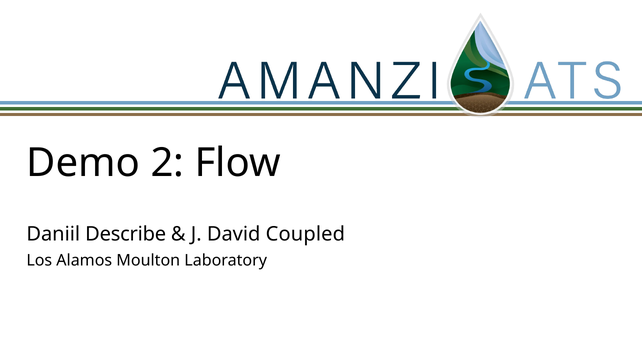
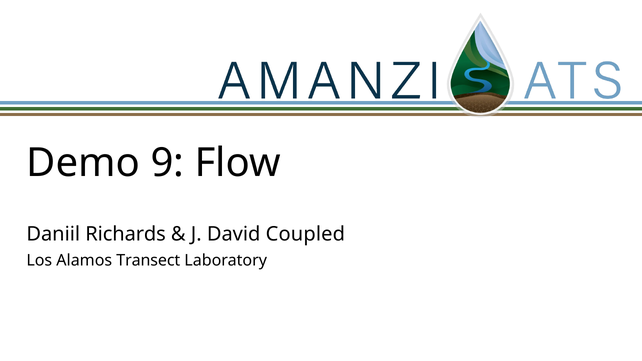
2: 2 -> 9 (167, 163)
Describe: Describe -> Richards (126, 234)
Moulton: Moulton -> Transect (148, 260)
